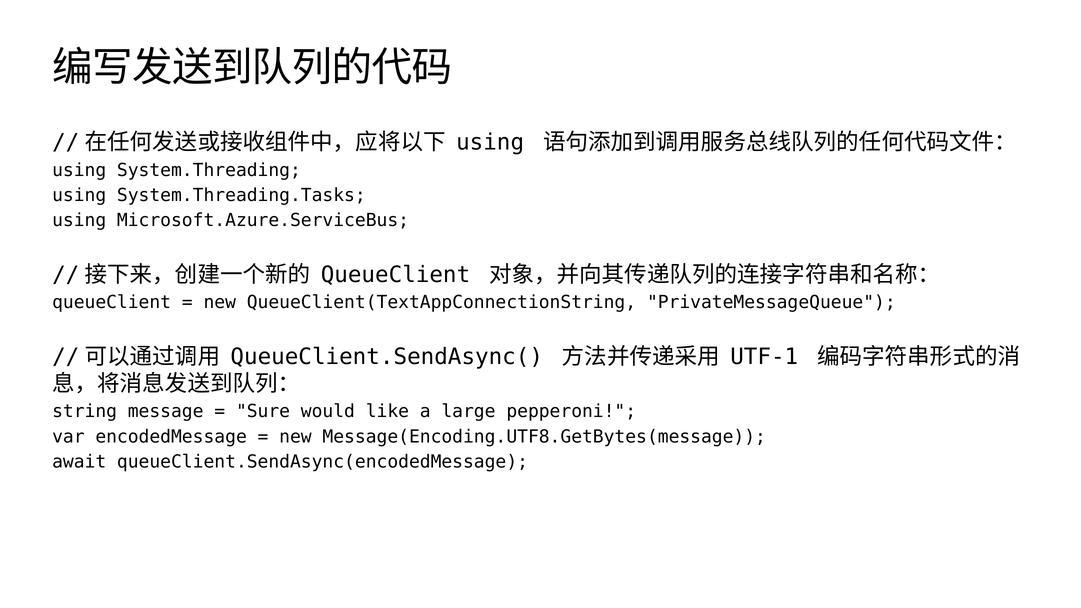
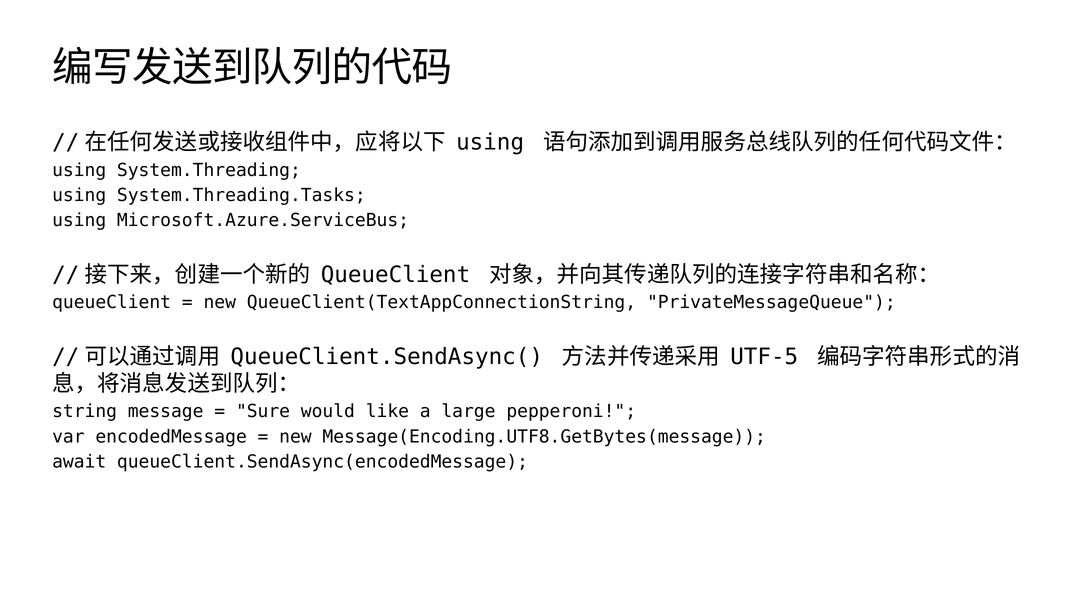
UTF-1: UTF-1 -> UTF-5 (764, 357)
